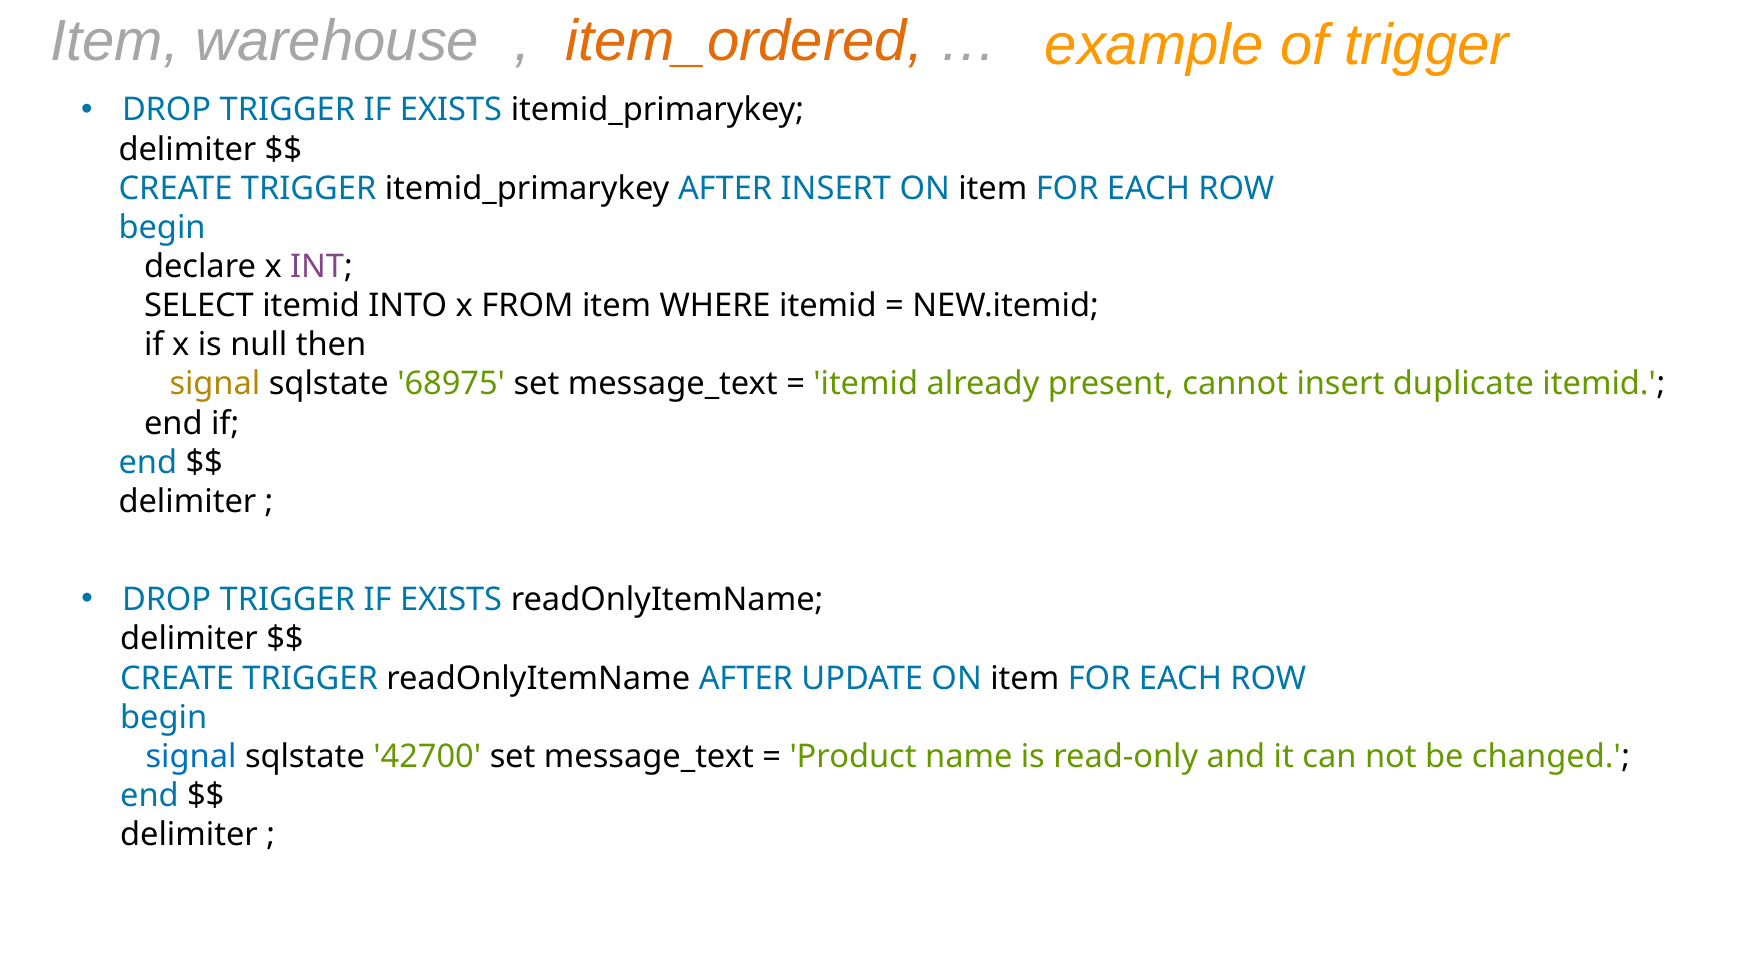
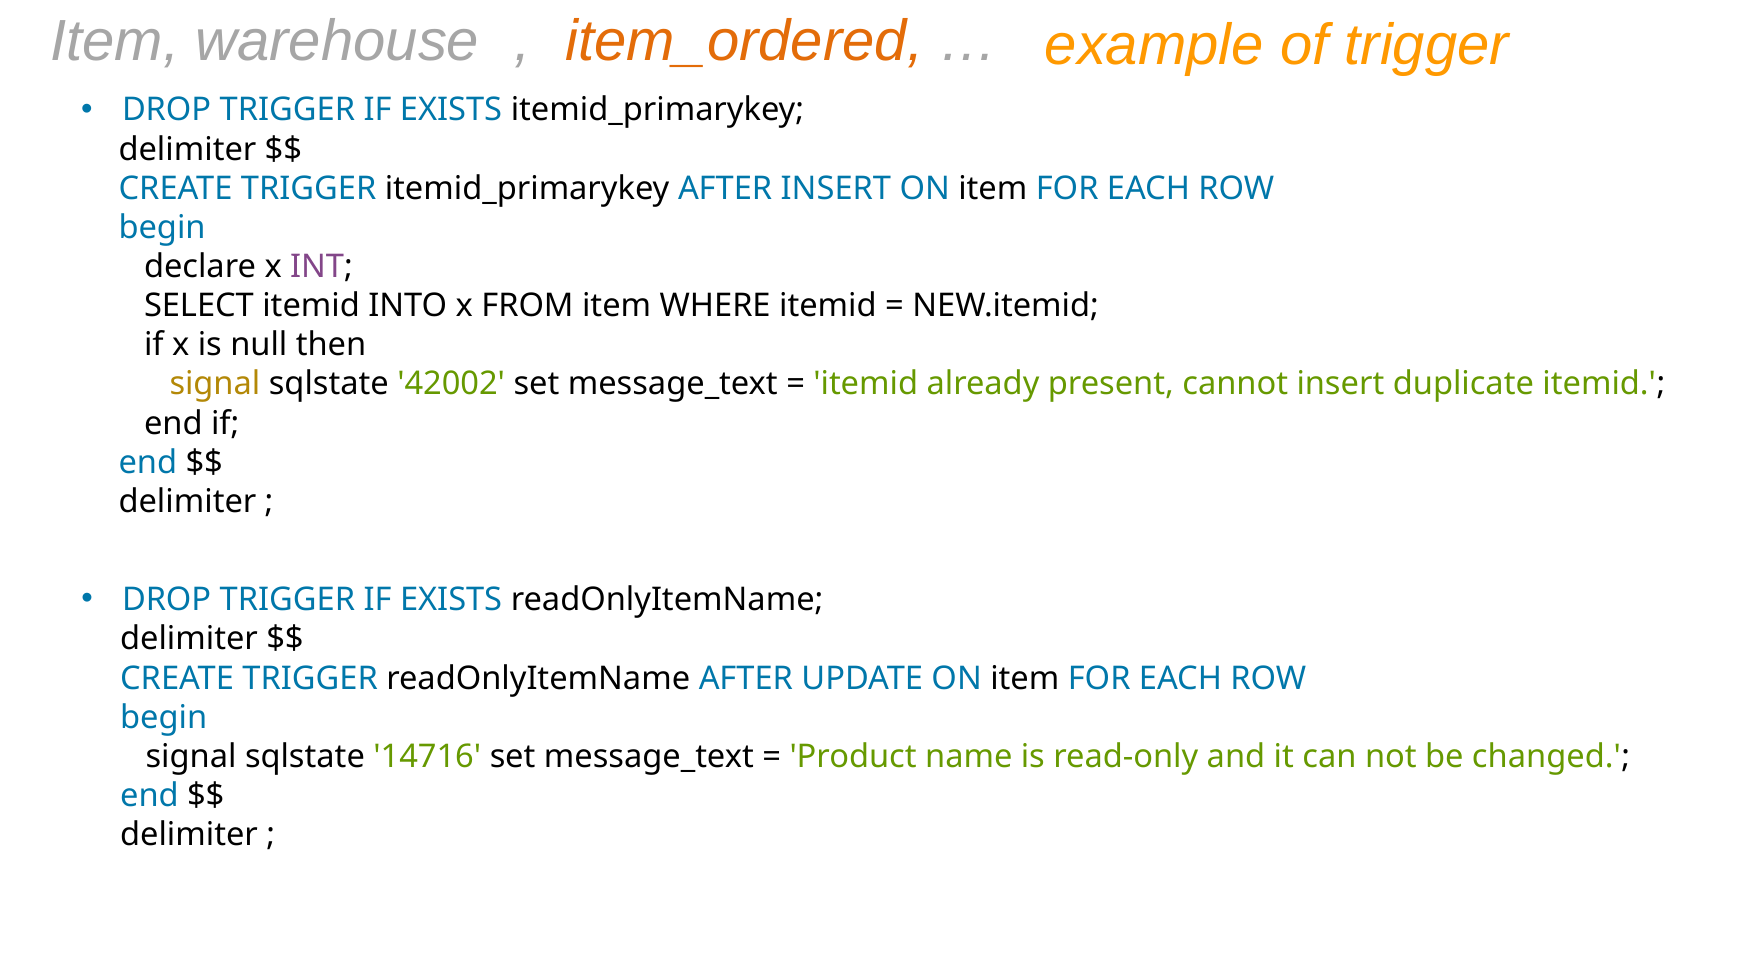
68975: 68975 -> 42002 (451, 384)
signal colour: blue -> black (191, 756)
42700: 42700 -> 14716 (427, 756)
